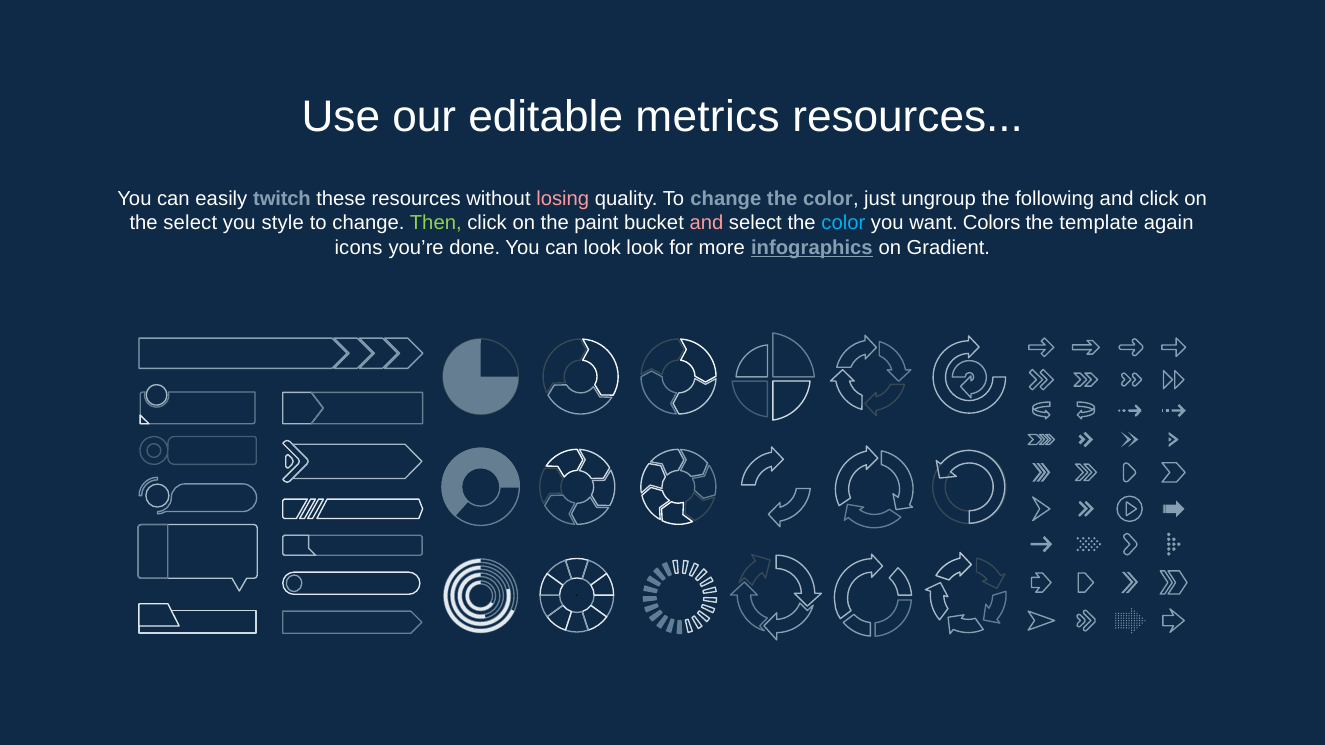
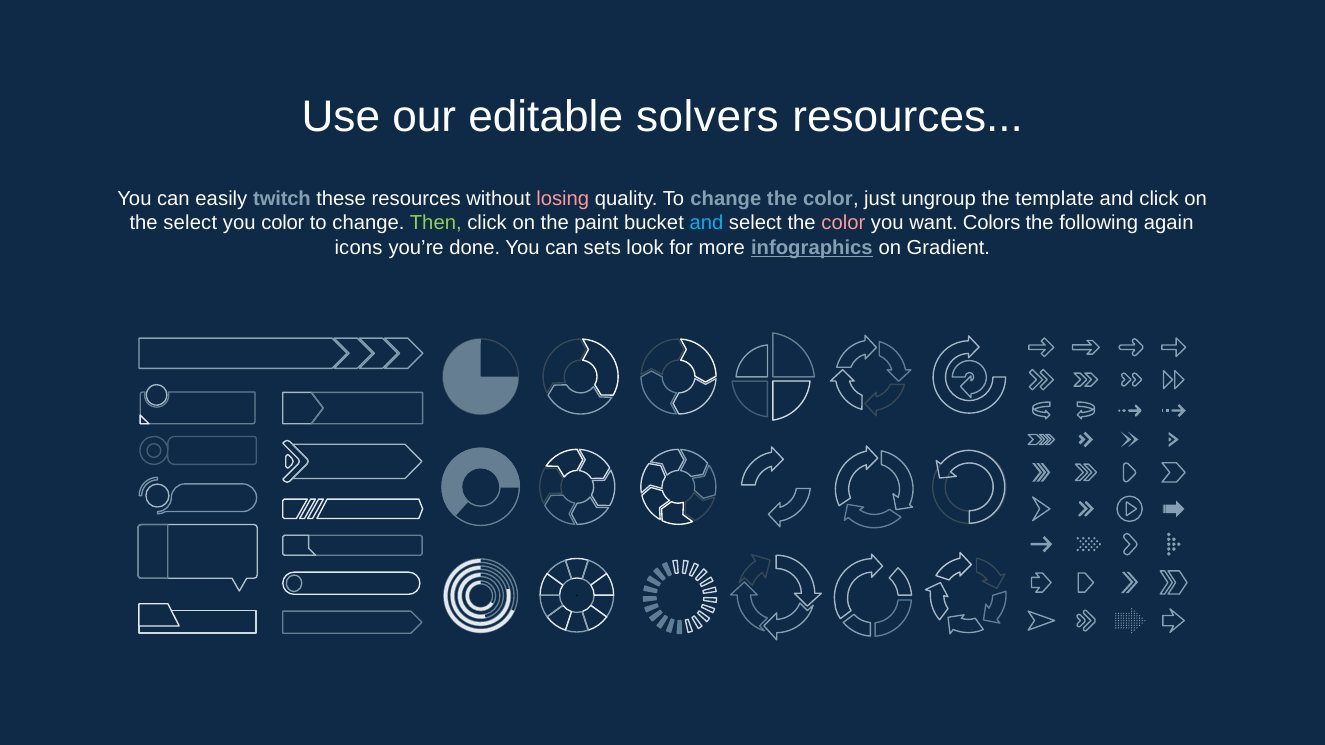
metrics: metrics -> solvers (707, 117)
following: following -> template (1055, 199)
you style: style -> color (283, 223)
and colour: pink -> light blue (706, 223)
color colour: light blue -> pink (843, 223)
template: template -> following (1099, 223)
can look: look -> sets (602, 248)
